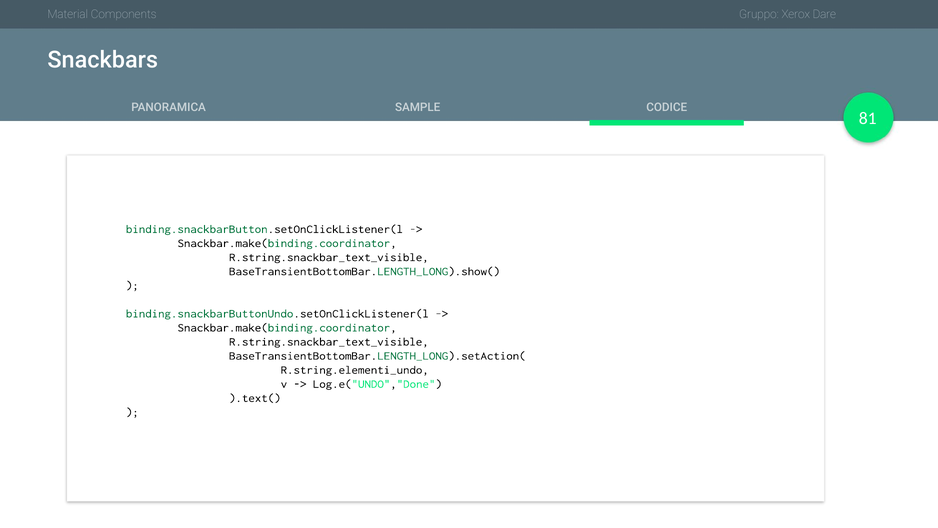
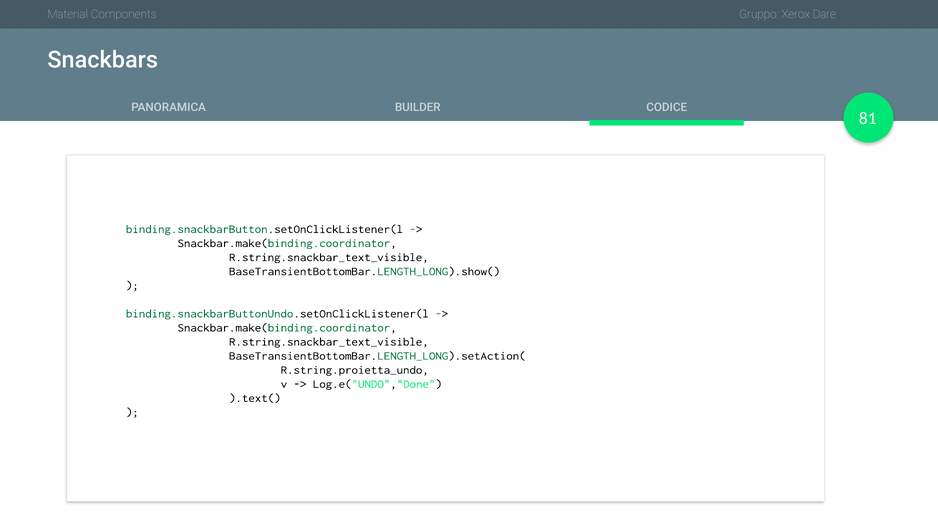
SAMPLE: SAMPLE -> BUILDER (418, 107)
R.string.elementi_undo: R.string.elementi_undo -> R.string.proietta_undo (355, 370)
